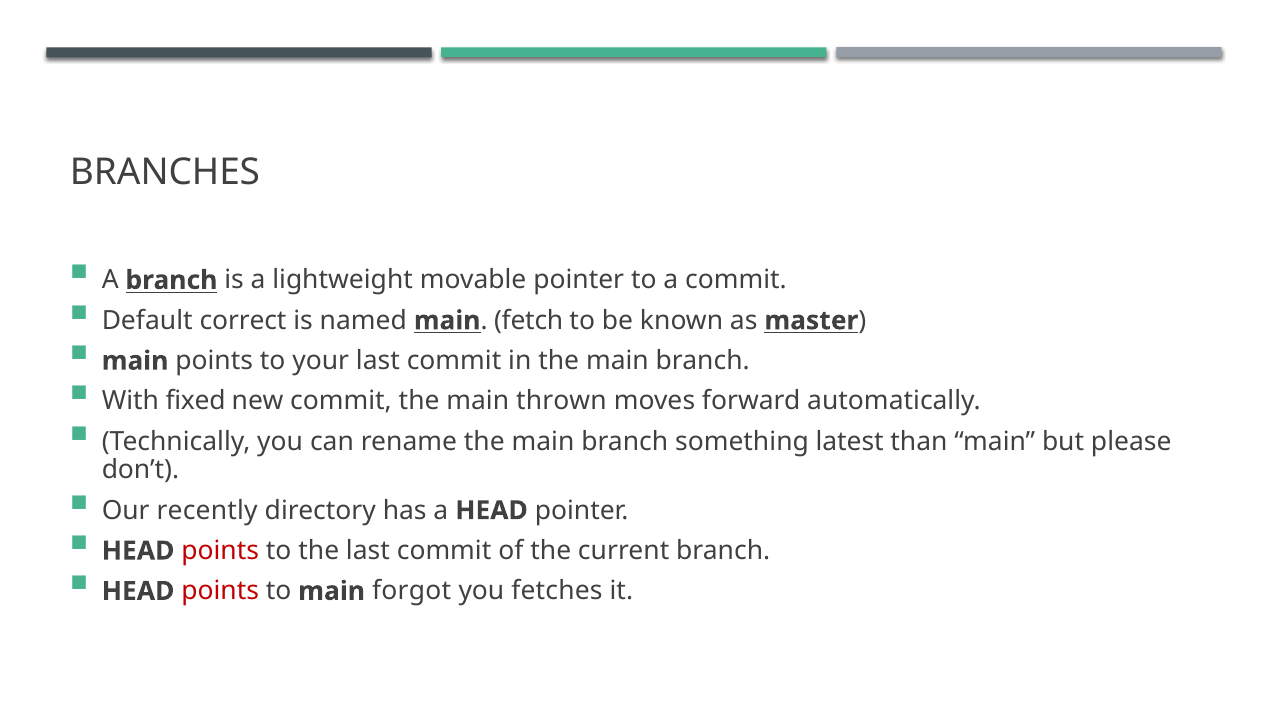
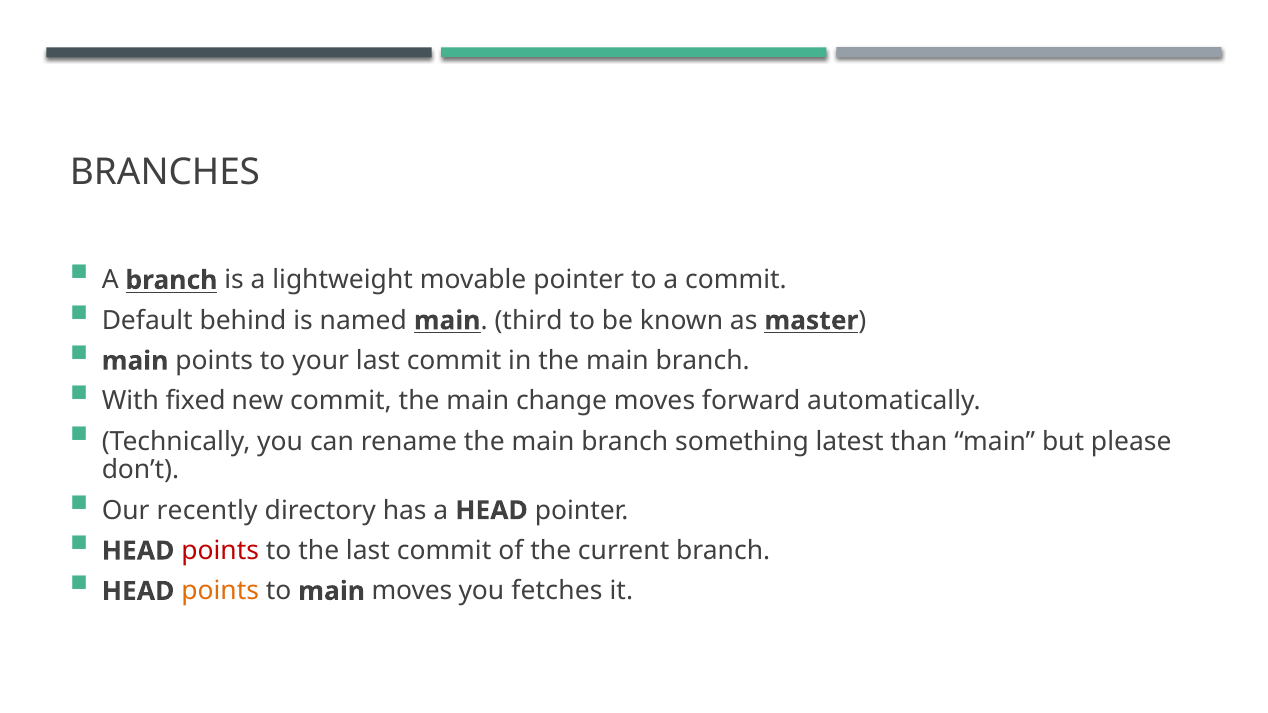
correct: correct -> behind (243, 321)
fetch: fetch -> third (529, 321)
thrown: thrown -> change (562, 401)
points colour: red -> orange (220, 591)
main forgot: forgot -> moves (412, 591)
